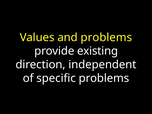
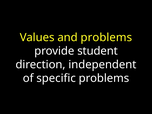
existing: existing -> student (98, 51)
